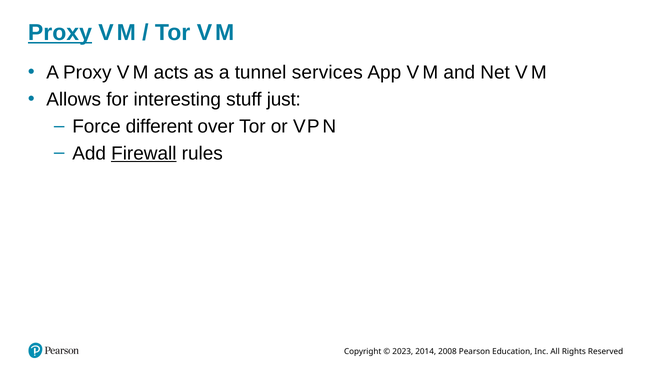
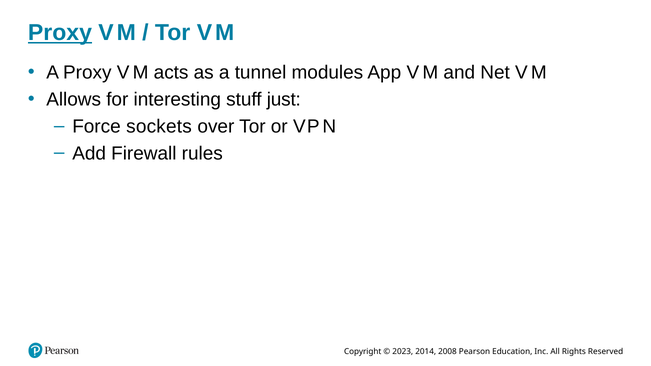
services: services -> modules (327, 73)
different: different -> sockets (159, 126)
Firewall underline: present -> none (144, 153)
